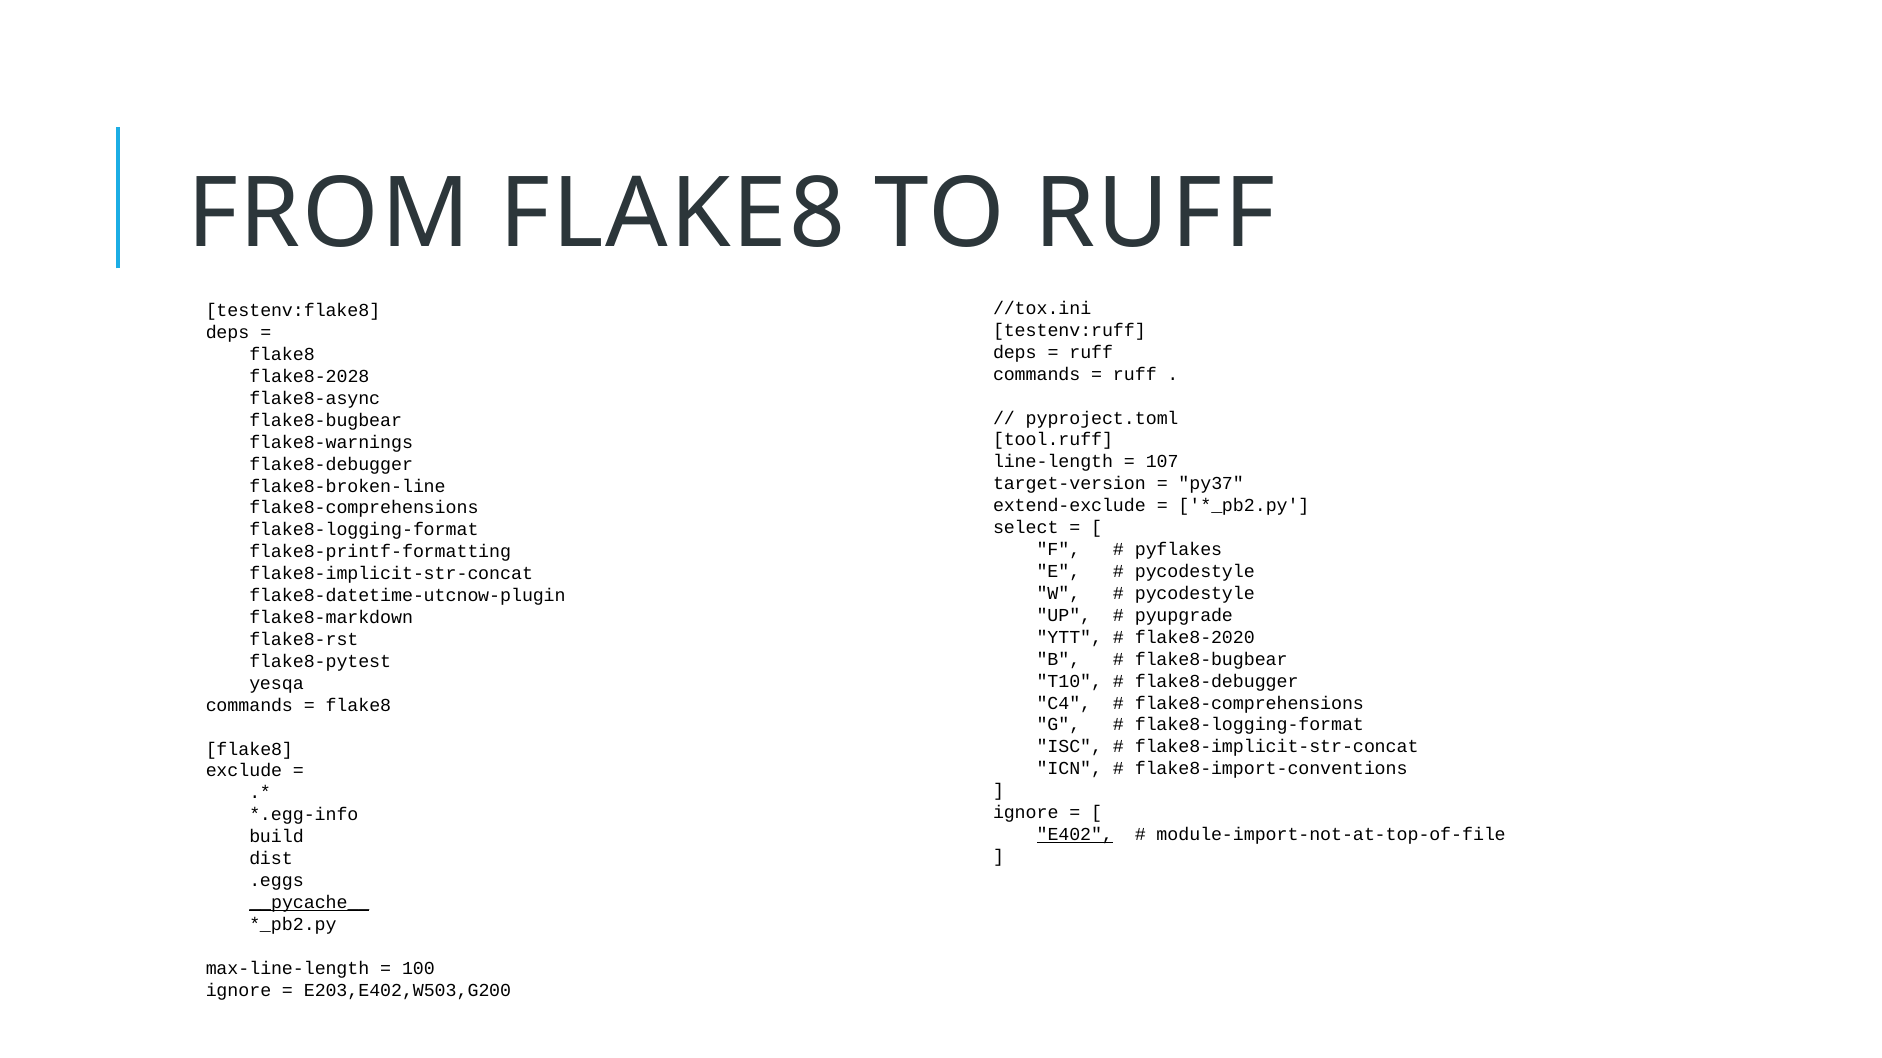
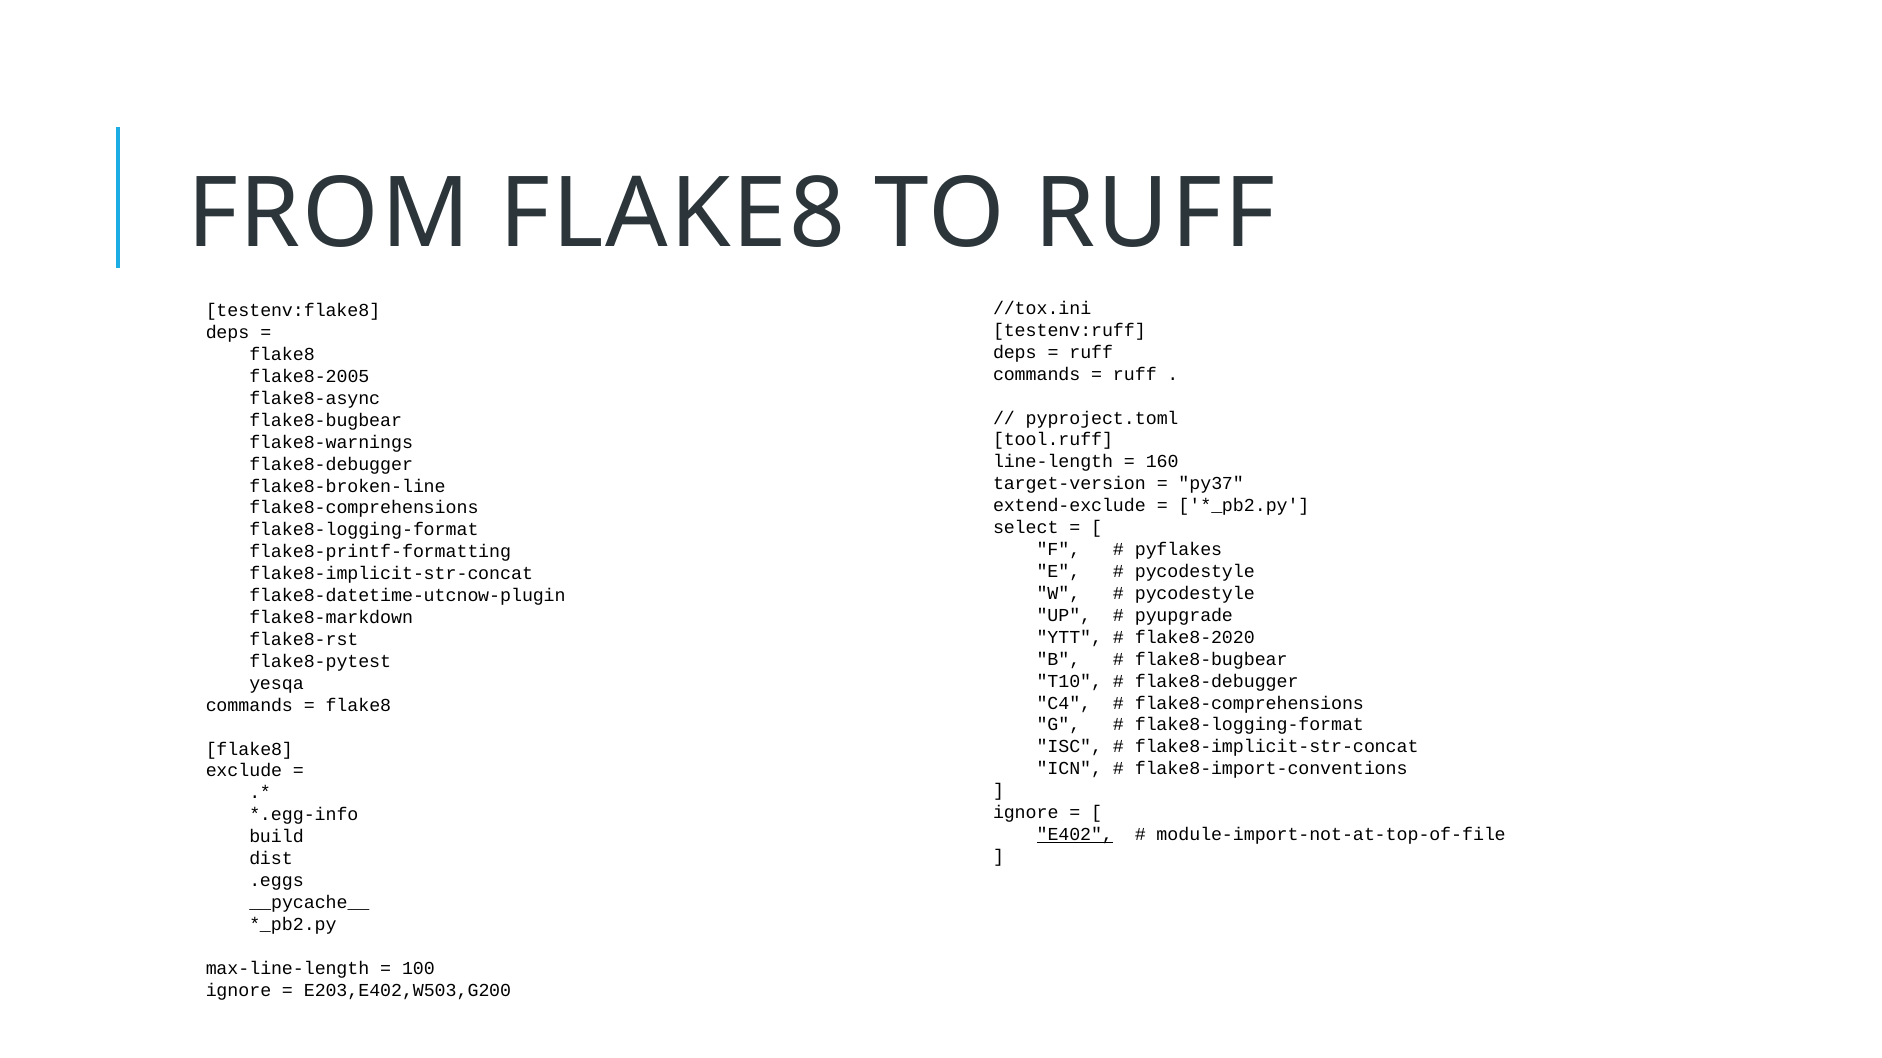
flake8-2028: flake8-2028 -> flake8-2005 (309, 377)
107: 107 -> 160 (1162, 462)
__pycache__ underline: present -> none (309, 903)
